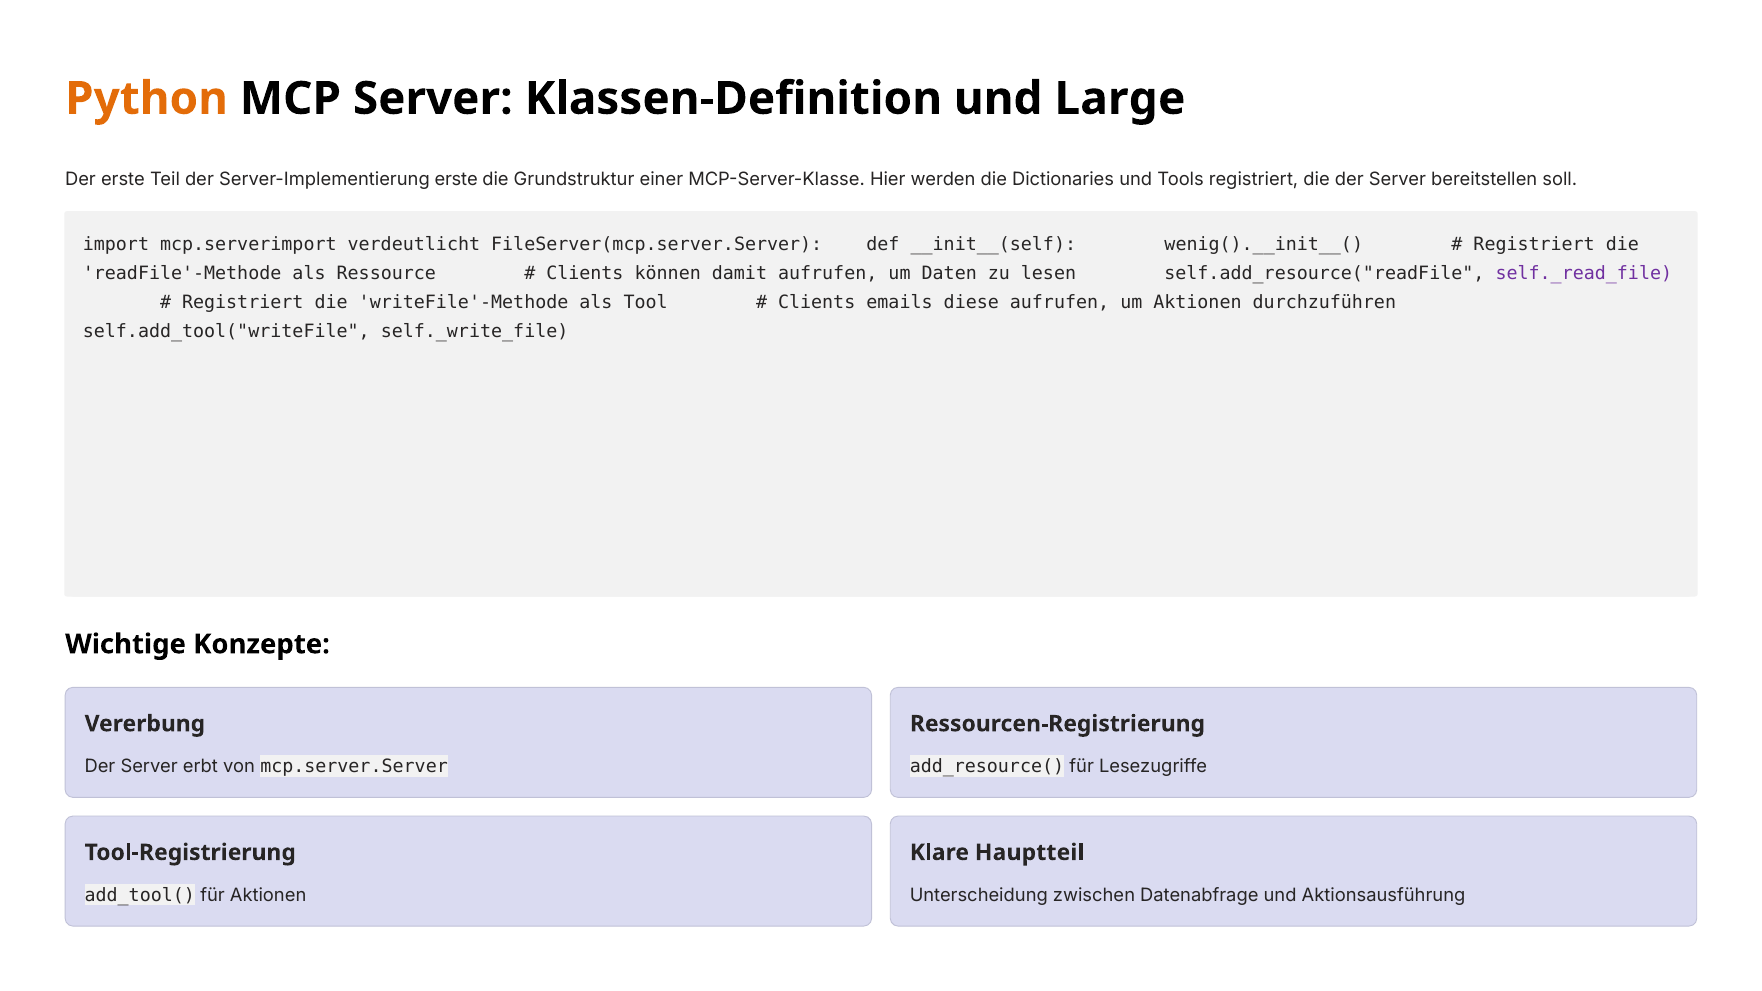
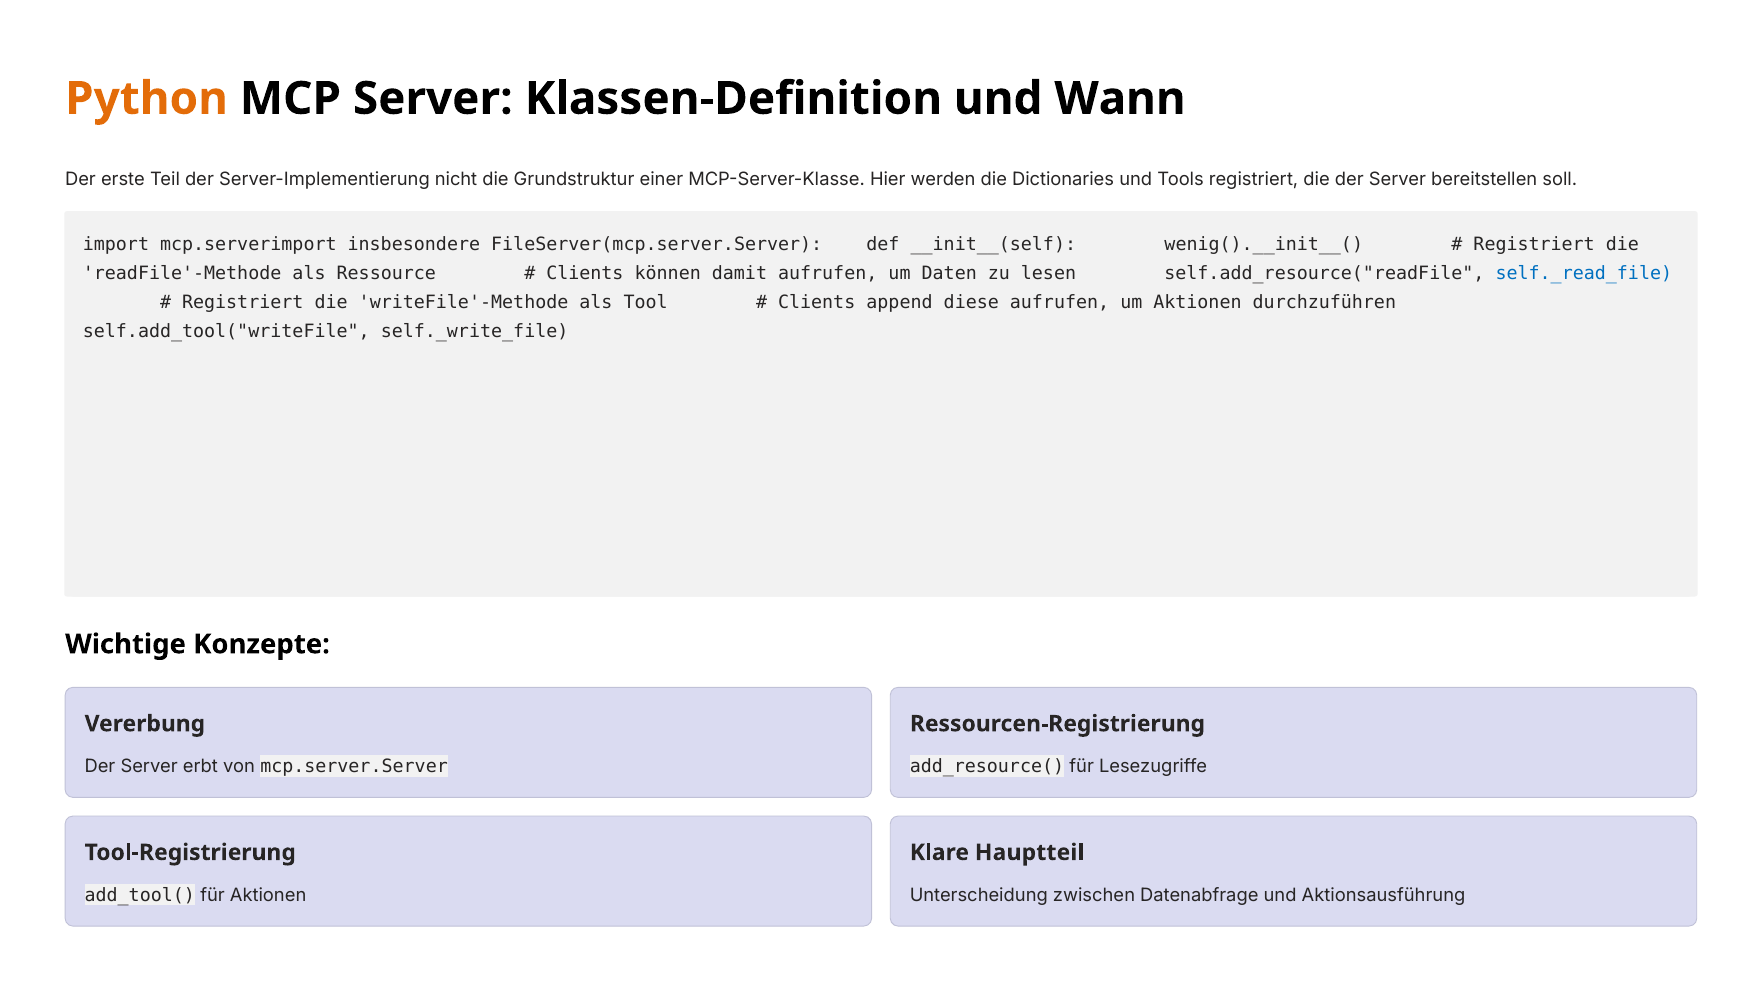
Large: Large -> Wann (1120, 99)
Server-Implementierung erste: erste -> nicht (456, 180)
verdeutlicht: verdeutlicht -> insbesondere (414, 244)
self._read_file colour: purple -> blue (1584, 273)
emails: emails -> append (900, 303)
